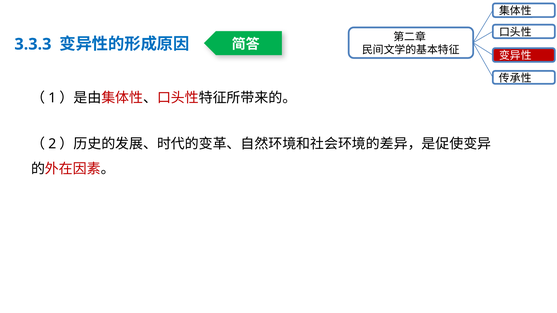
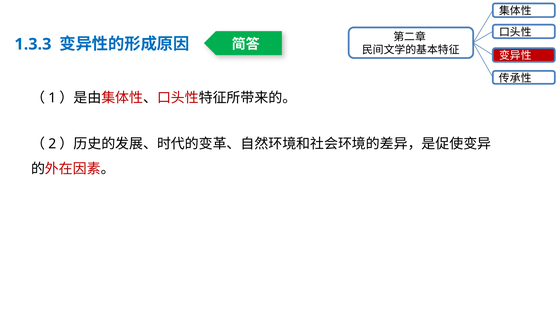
3.3.3: 3.3.3 -> 1.3.3 (33, 44)
